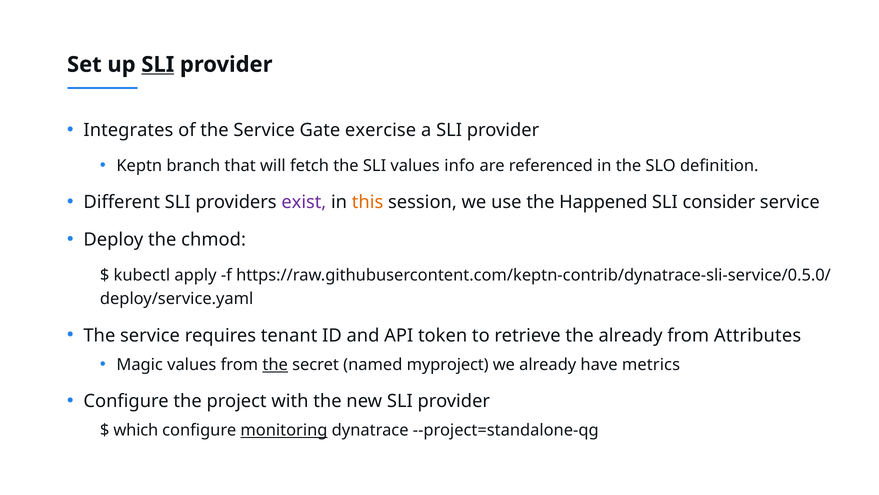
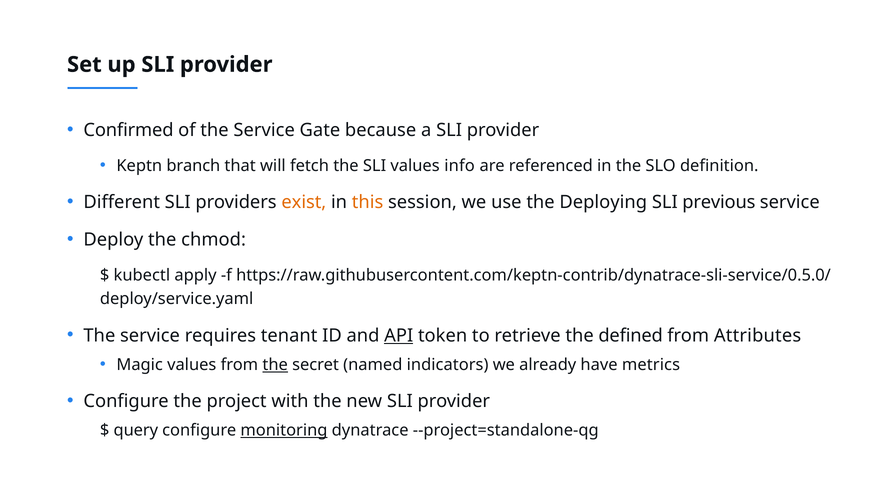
SLI underline: present -> none (158, 64)
Integrates: Integrates -> Confirmed (129, 130)
exercise: exercise -> because (381, 130)
exist colour: purple -> orange (304, 202)
Happened: Happened -> Deploying (603, 202)
consider: consider -> previous (719, 202)
API underline: none -> present (399, 335)
the already: already -> defined (631, 335)
myproject: myproject -> indicators (448, 364)
which: which -> query (136, 430)
